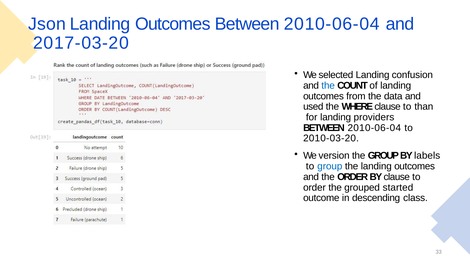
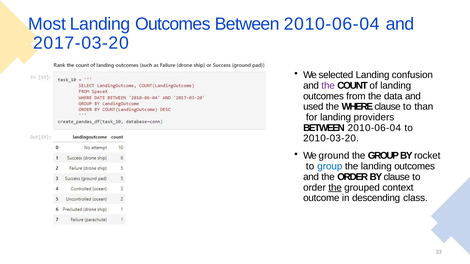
Json: Json -> Most (47, 24)
the colour: blue -> purple (328, 86)
version: version -> ground (334, 156)
labels: labels -> rocket (427, 156)
the underline: none -> present (335, 188)
started: started -> context (398, 188)
